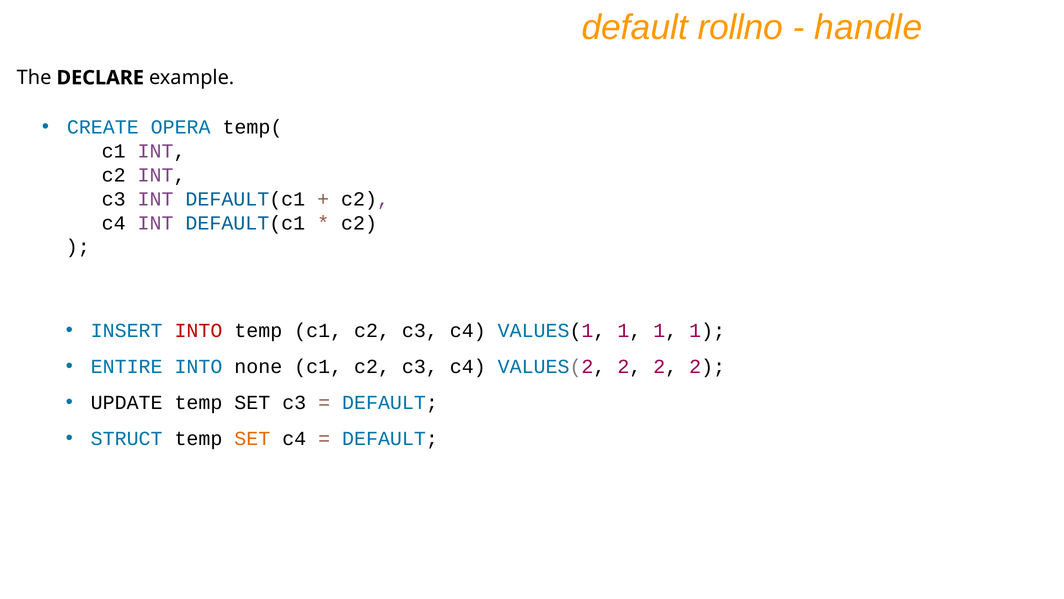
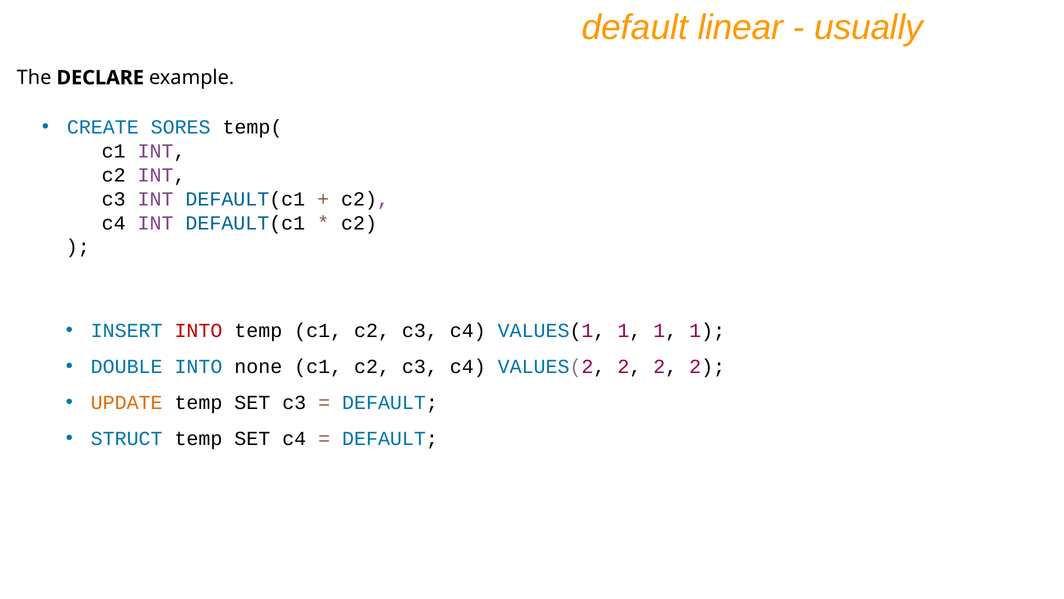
rollno: rollno -> linear (740, 28)
handle: handle -> usually (869, 28)
OPERA: OPERA -> SORES (181, 127)
ENTIRE: ENTIRE -> DOUBLE (127, 366)
UPDATE colour: black -> orange (127, 402)
SET colour: orange -> black (252, 438)
